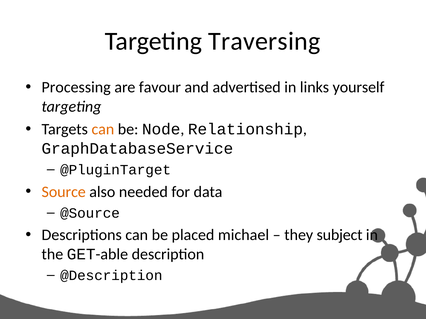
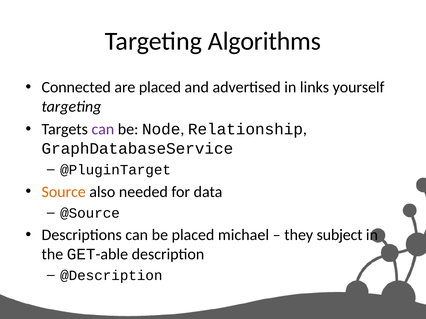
Traversing: Traversing -> Algorithms (265, 41)
Processing: Processing -> Connected (76, 87)
are favour: favour -> placed (160, 87)
can colour: orange -> purple (103, 130)
